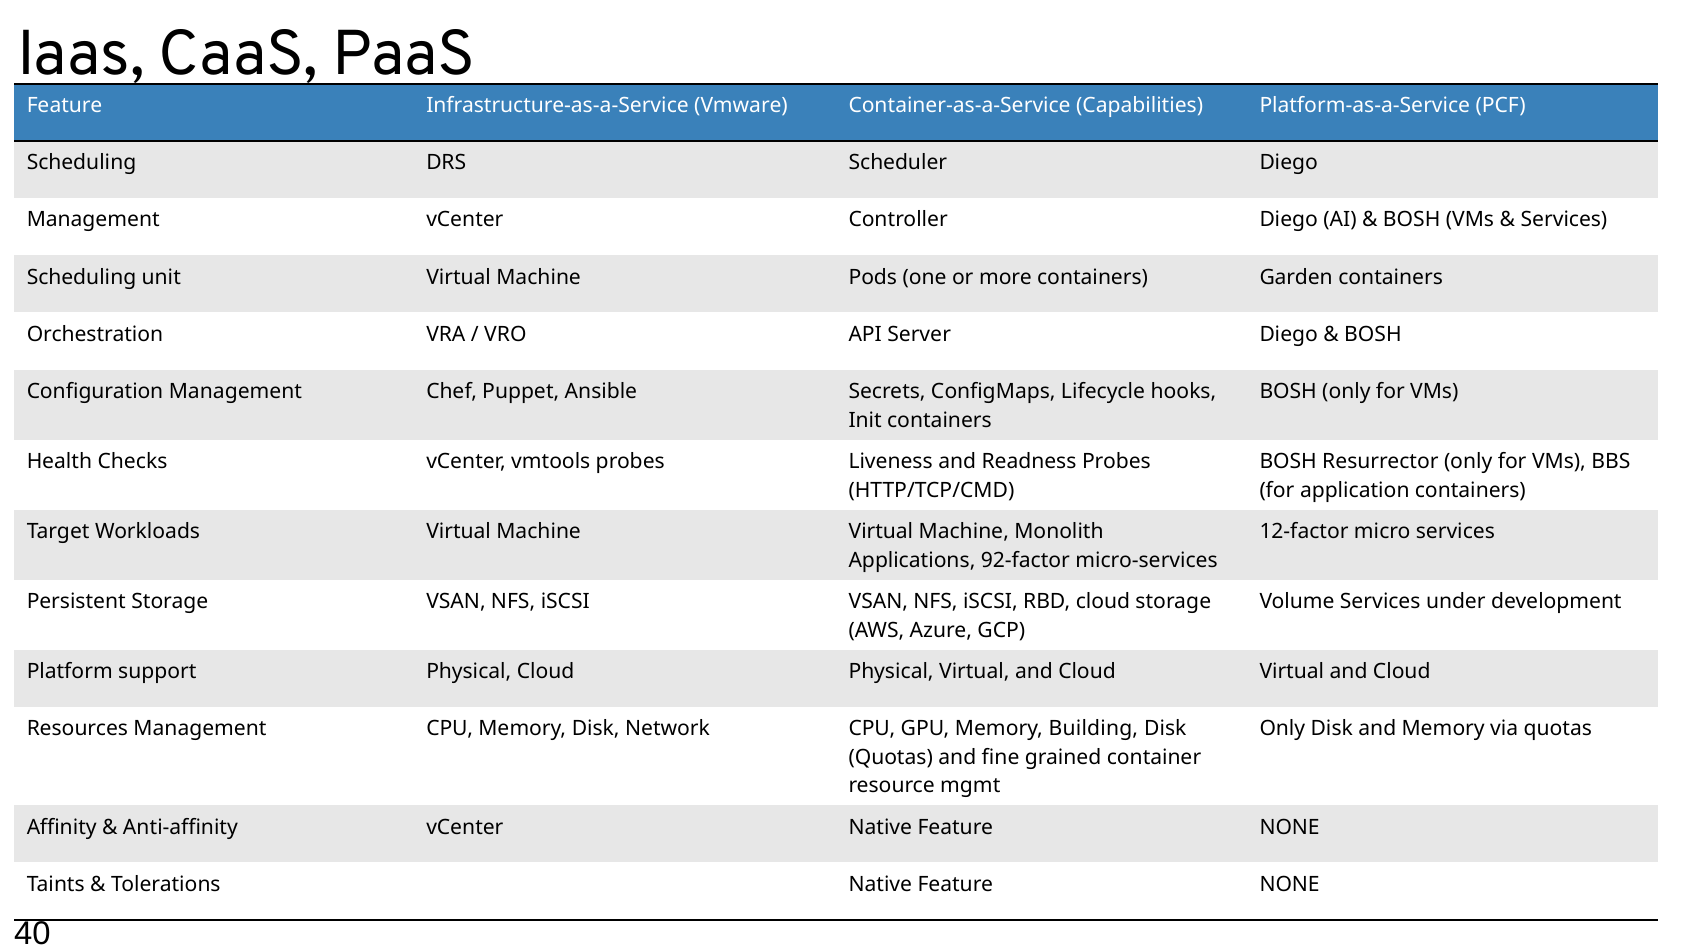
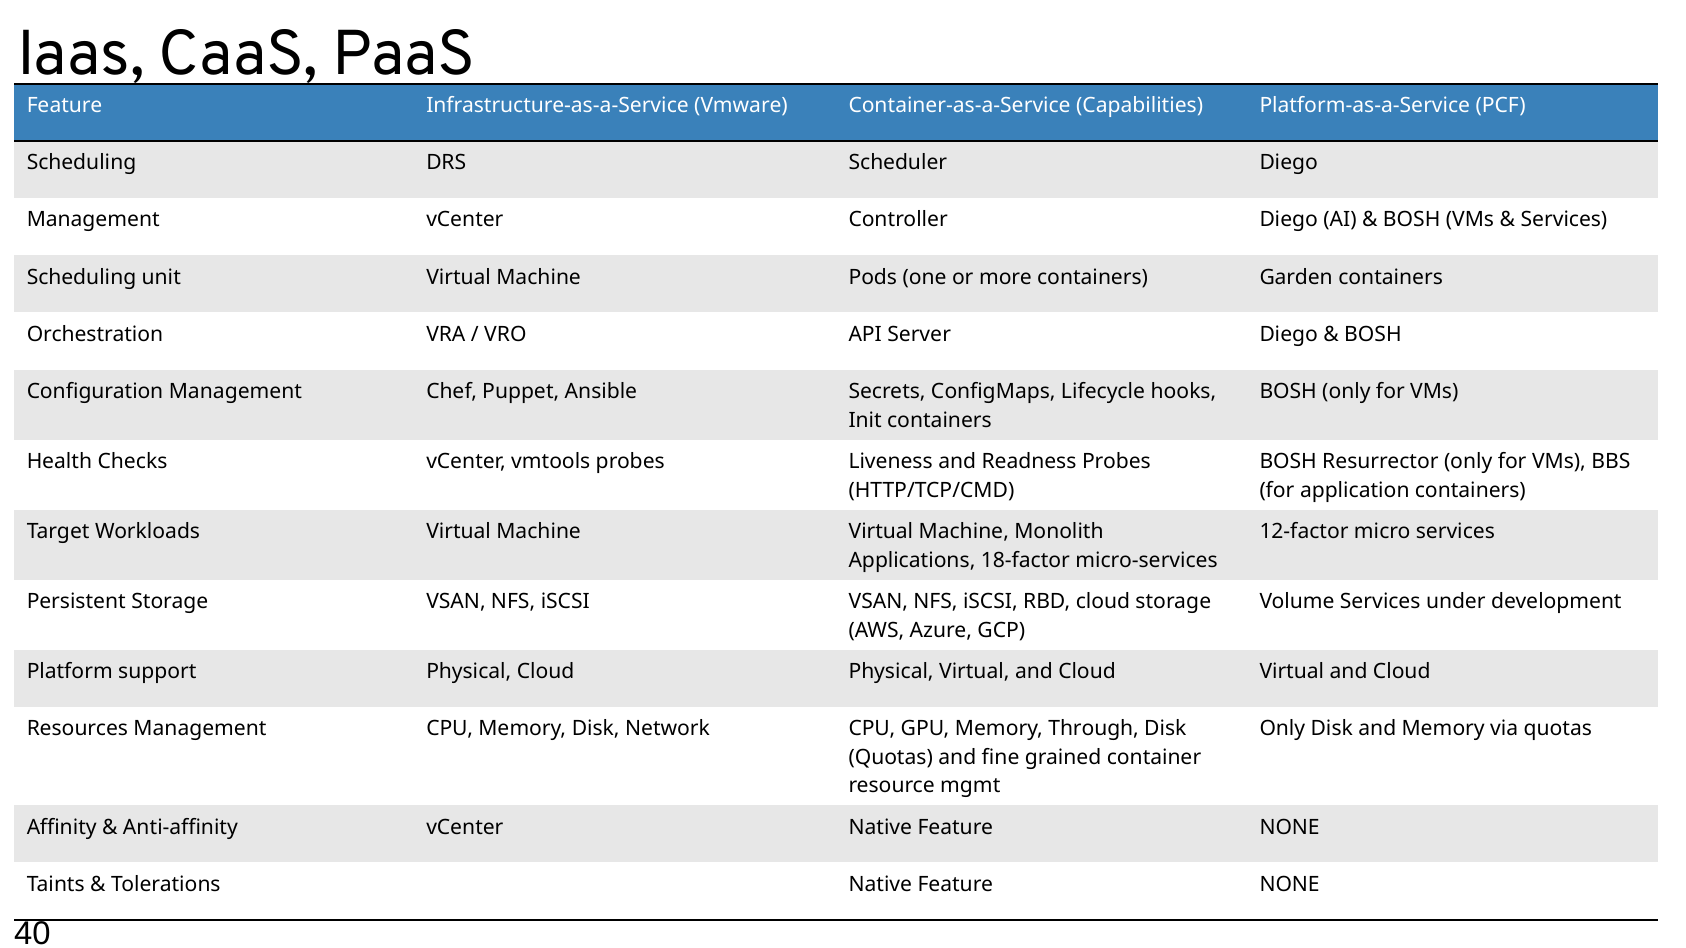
92-factor: 92-factor -> 18-factor (1025, 560)
Building: Building -> Through (1094, 729)
